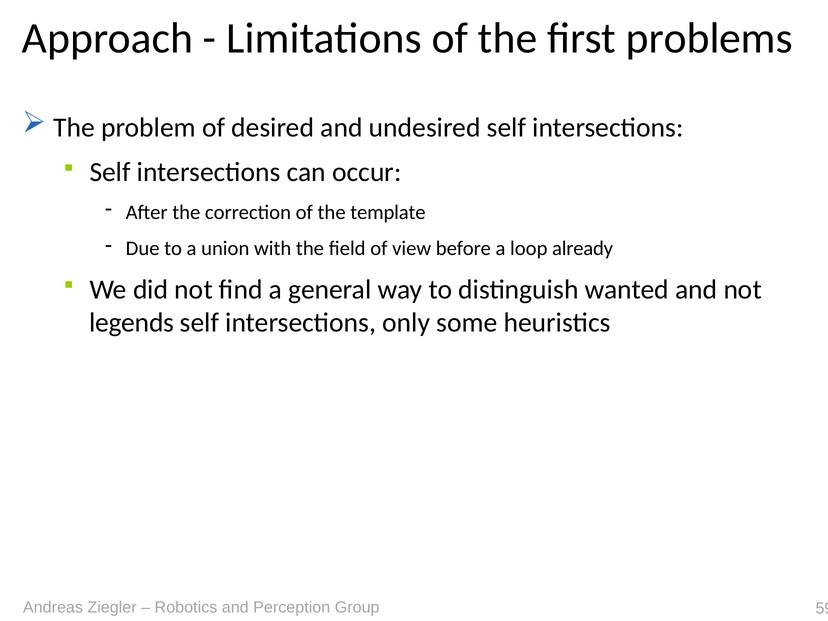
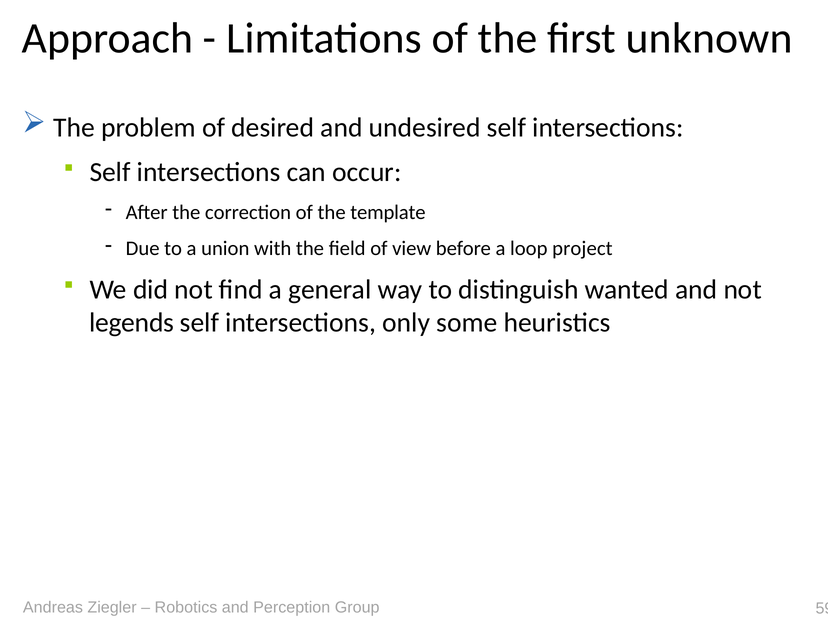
problems: problems -> unknown (709, 38)
already: already -> project (582, 249)
